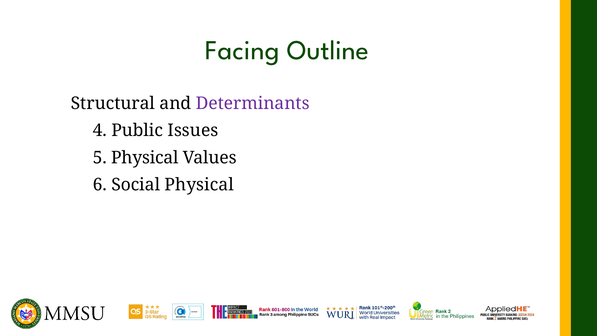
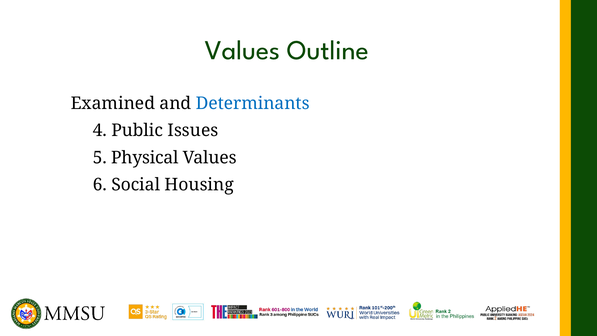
Facing: Facing -> Values (242, 50)
Structural: Structural -> Examined (113, 103)
Determinants colour: purple -> blue (253, 103)
Social Physical: Physical -> Housing (199, 185)
